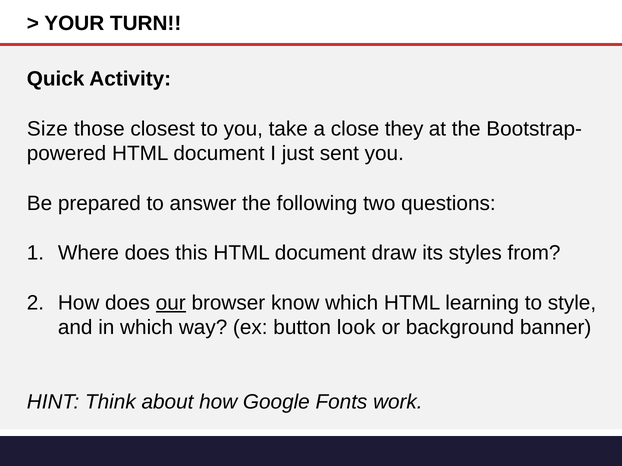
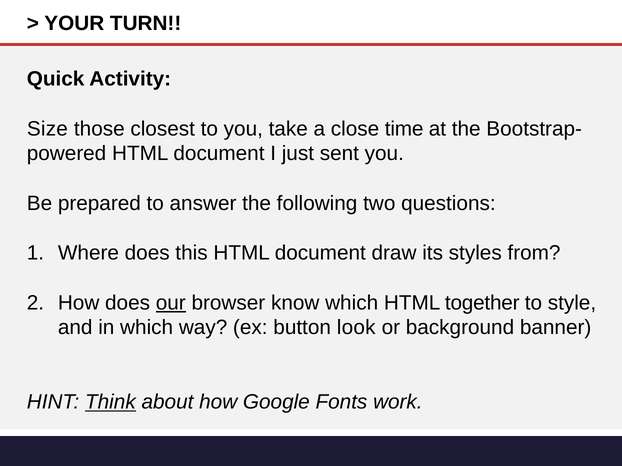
they: they -> time (404, 129)
learning: learning -> together (482, 303)
Think underline: none -> present (110, 403)
